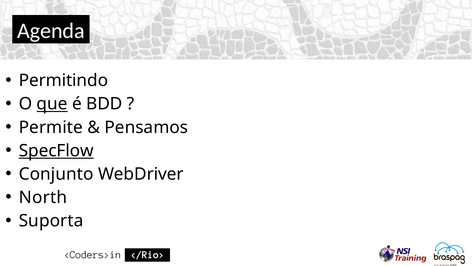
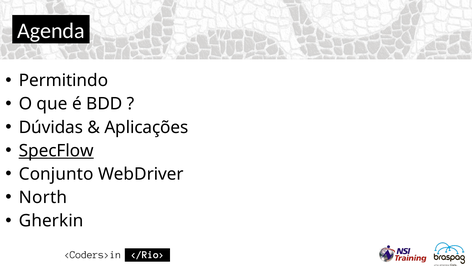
que underline: present -> none (52, 104)
Permite: Permite -> Dúvidas (51, 127)
Pensamos: Pensamos -> Aplicações (146, 127)
Suporta: Suporta -> Gherkin (51, 221)
